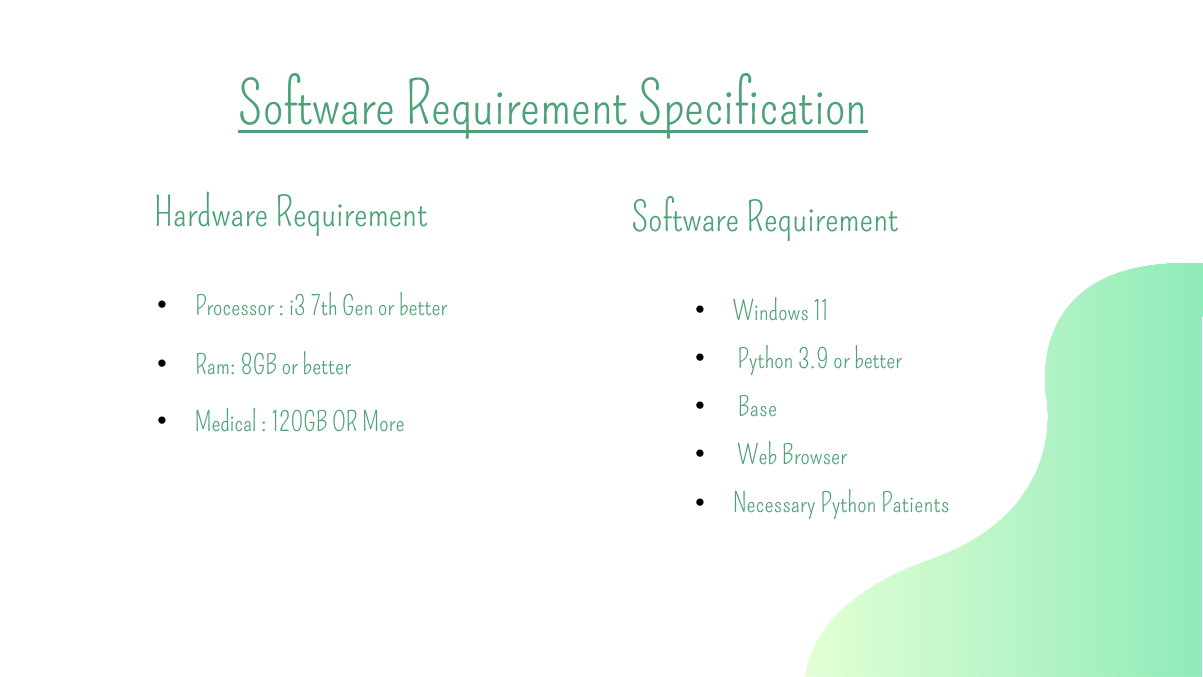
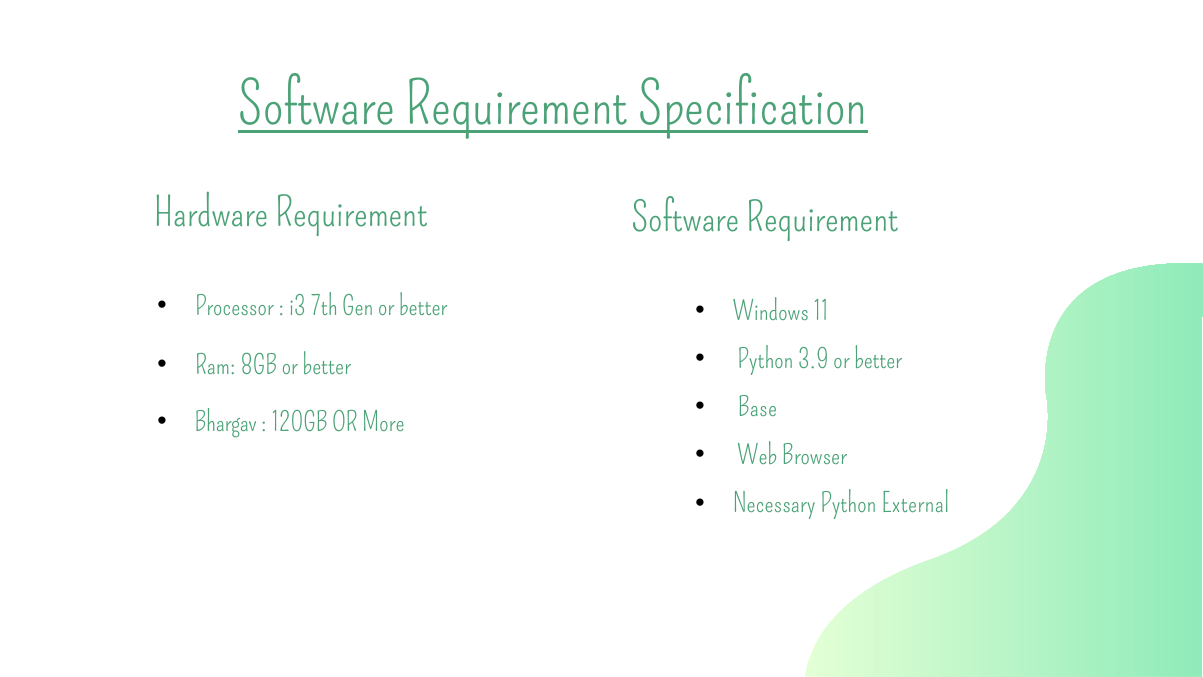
Medical: Medical -> Bhargav (226, 422)
Patients: Patients -> External (915, 504)
